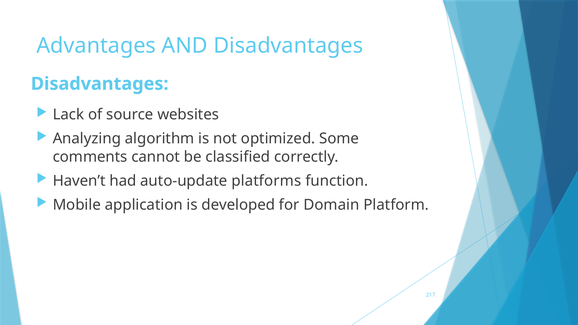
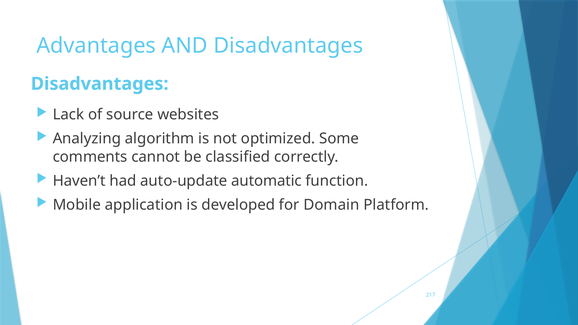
platforms: platforms -> automatic (267, 181)
